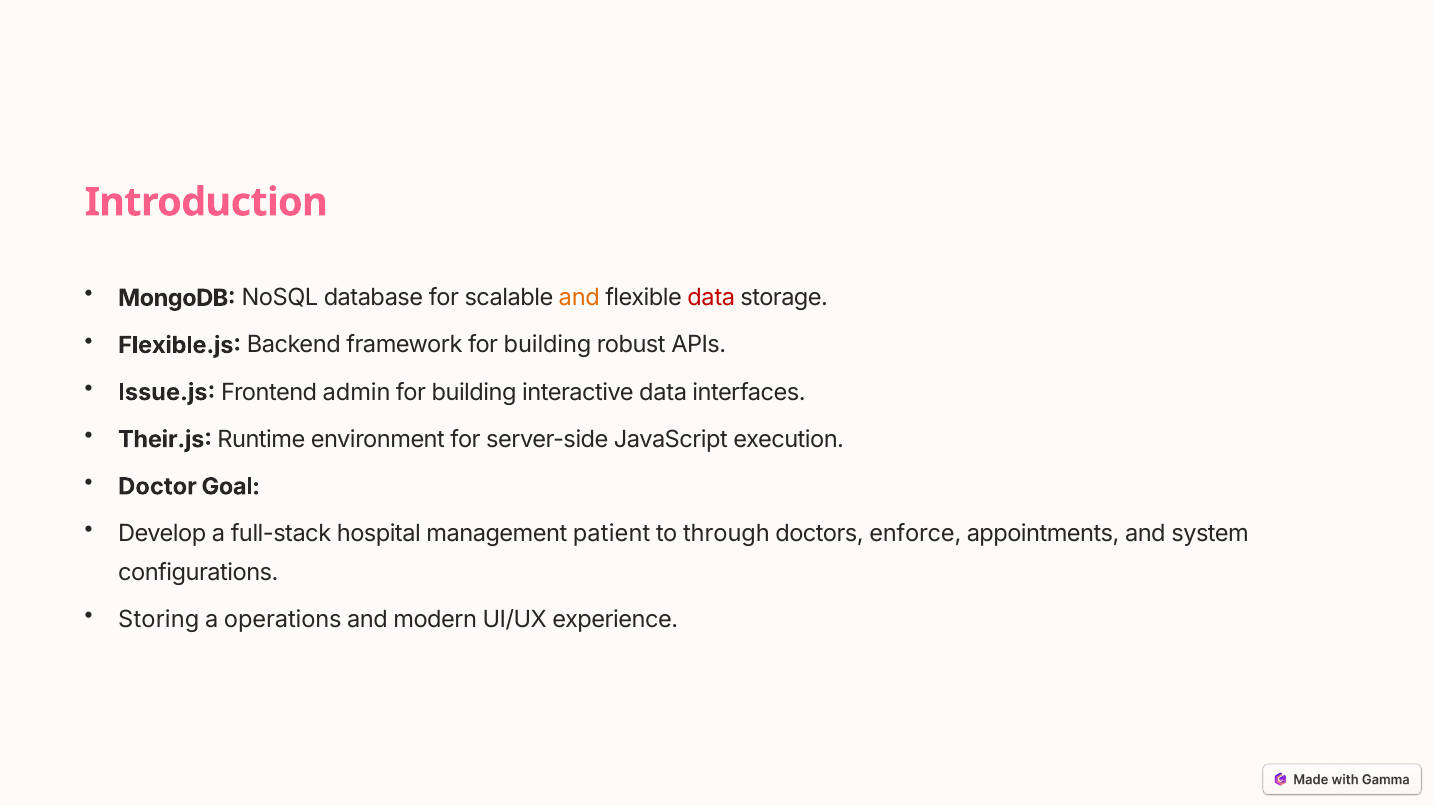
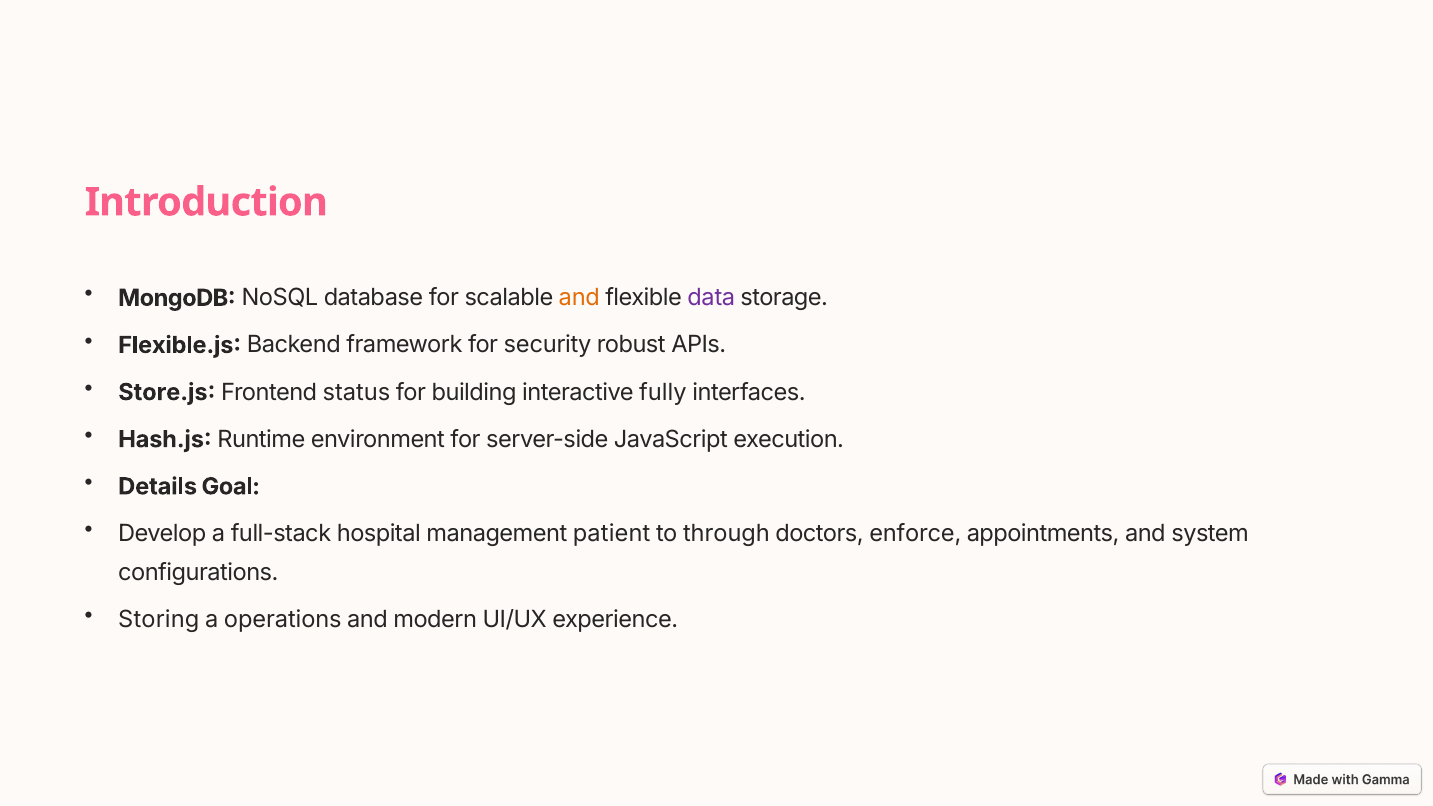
data colour: red -> purple (711, 298)
framework for building: building -> security (548, 345)
Issue.js: Issue.js -> Store.js (167, 392)
admin: admin -> status (357, 392)
interactive data: data -> fully (663, 392)
Their.js: Their.js -> Hash.js (165, 439)
Doctor: Doctor -> Details (158, 487)
